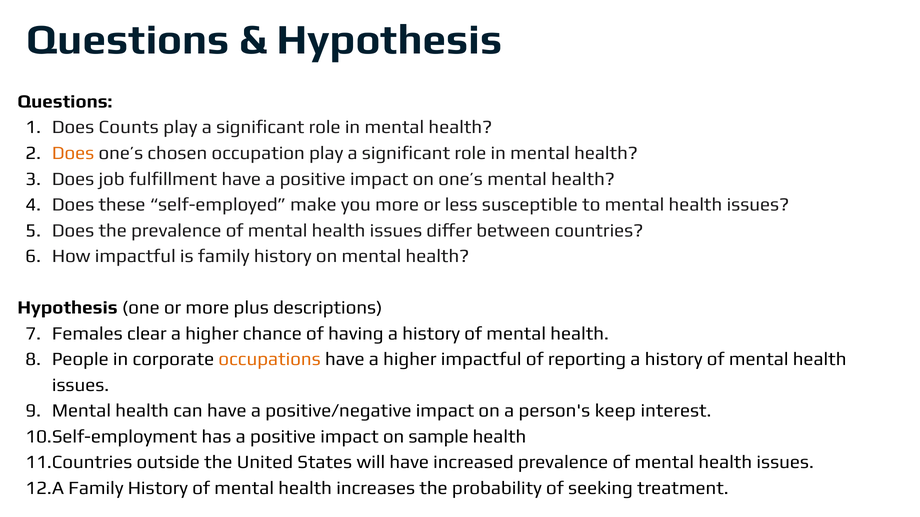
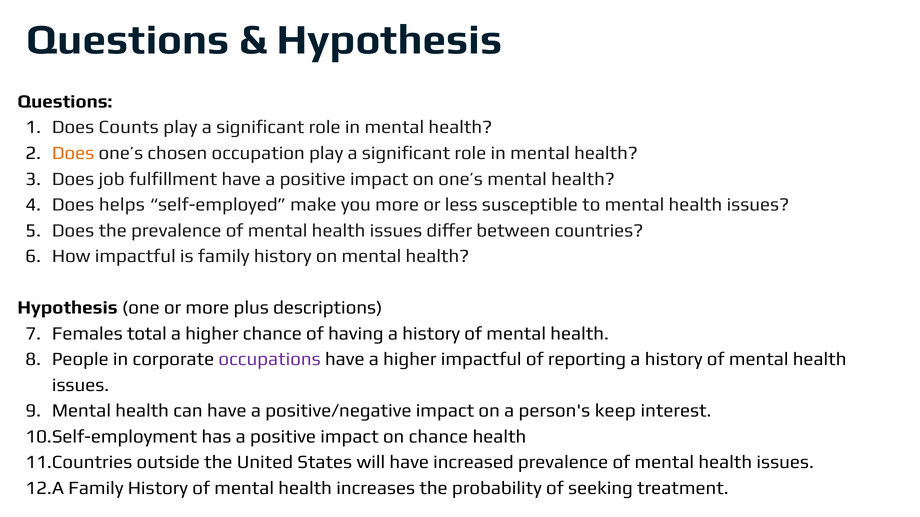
these: these -> helps (122, 205)
clear: clear -> total (147, 334)
occupations colour: orange -> purple (270, 359)
on sample: sample -> chance (438, 437)
